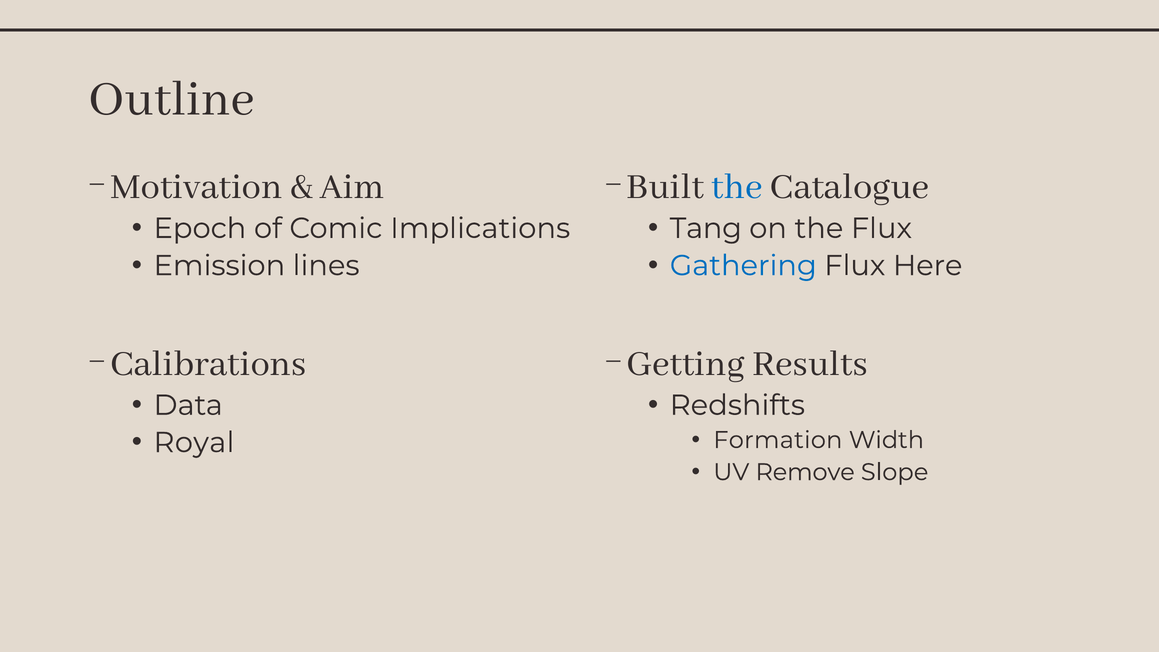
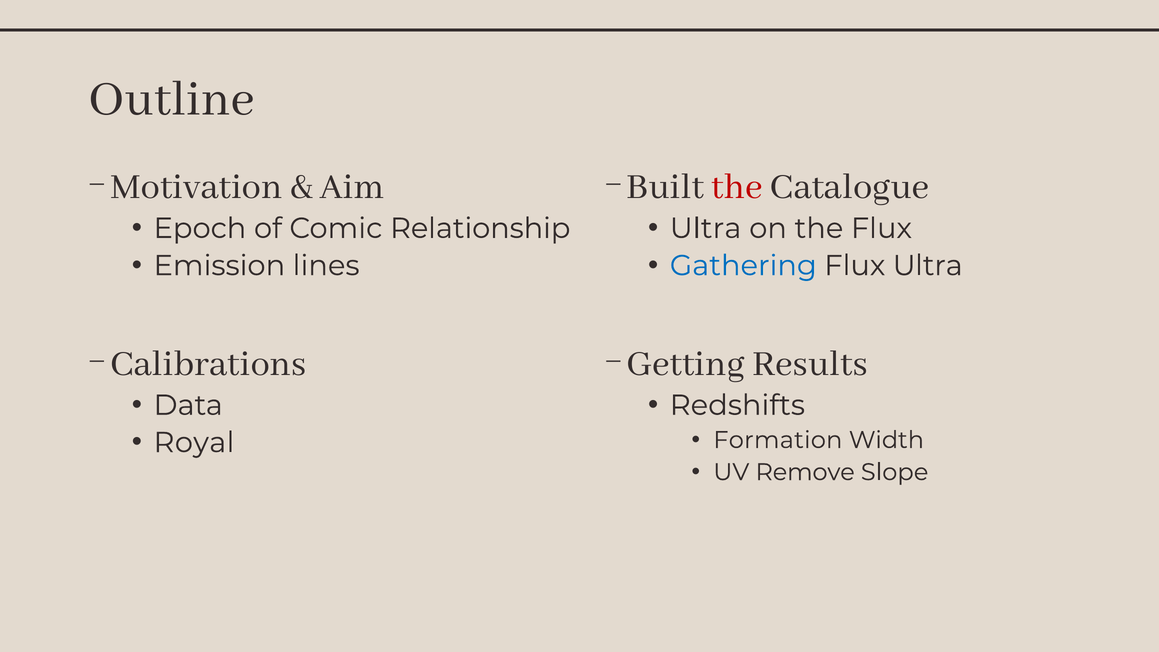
the colour: blue -> red (737, 186)
Implications: Implications -> Relationship (480, 228)
Tang: Tang -> Ultra (706, 228)
Flux Here: Here -> Ultra (928, 266)
